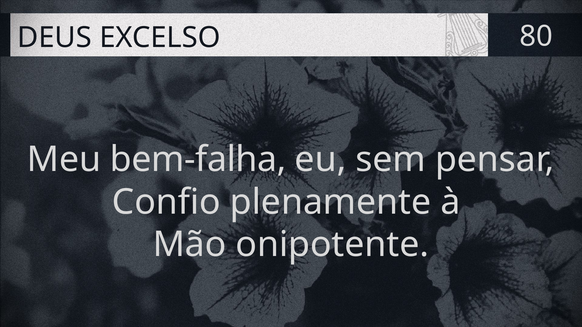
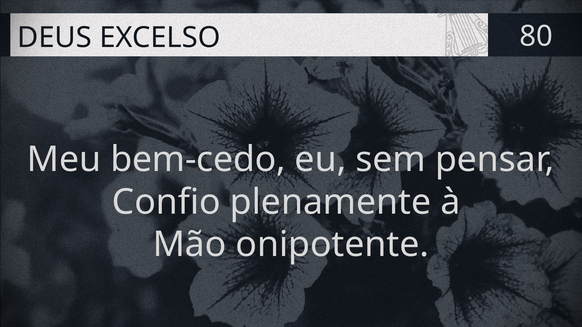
bem-falha: bem-falha -> bem-cedo (198, 159)
